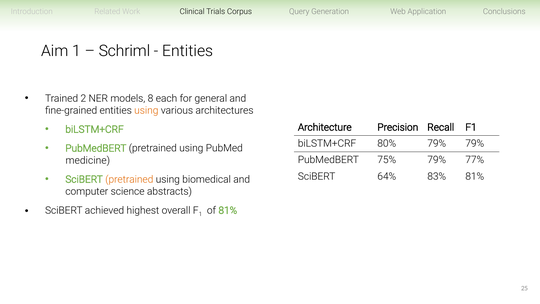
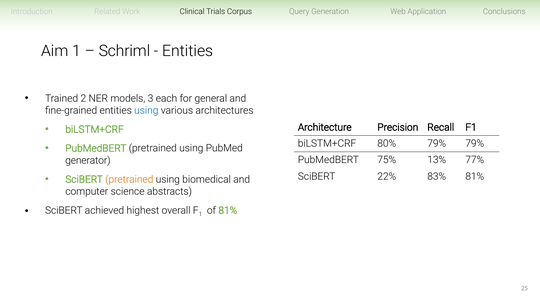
8: 8 -> 3 (151, 98)
using colour: orange -> blue (146, 110)
75% 79%: 79% -> 13% (437, 160)
medicine: medicine -> generator (88, 160)
64%: 64% -> 22% (387, 176)
